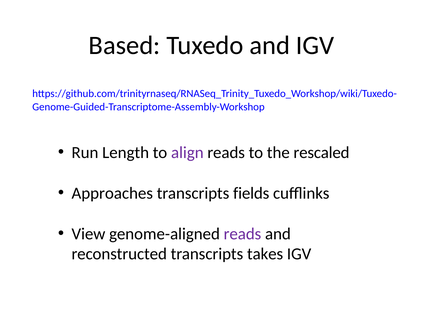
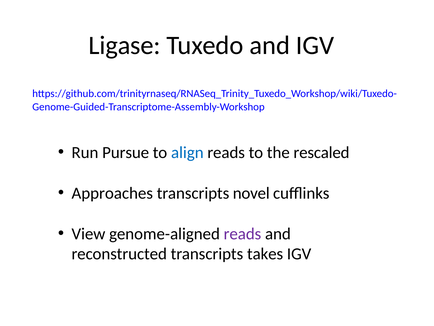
Based: Based -> Ligase (125, 45)
Length: Length -> Pursue (126, 152)
align colour: purple -> blue (187, 152)
fields: fields -> novel (251, 193)
